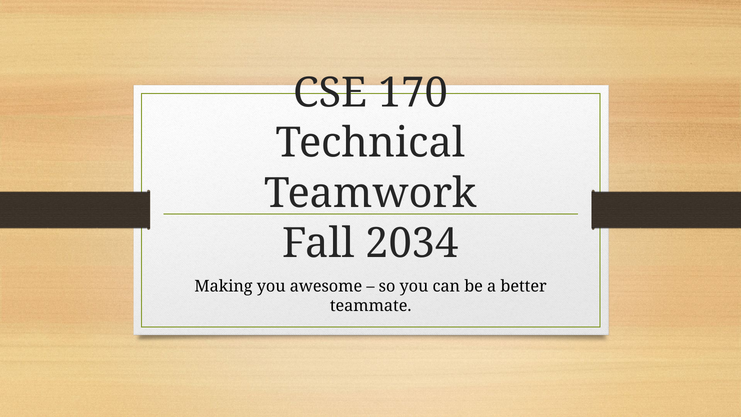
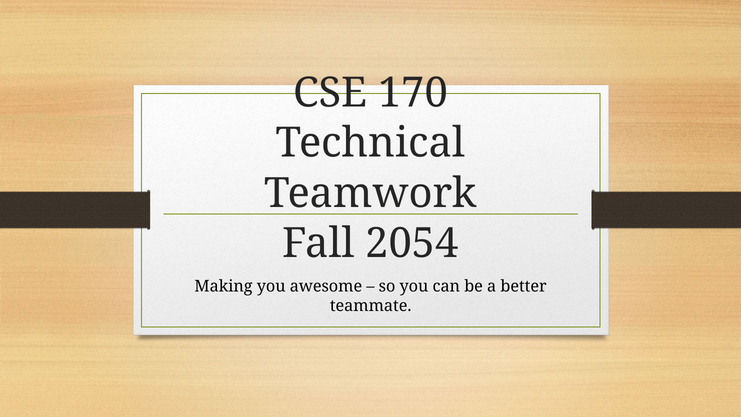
2034: 2034 -> 2054 (412, 243)
